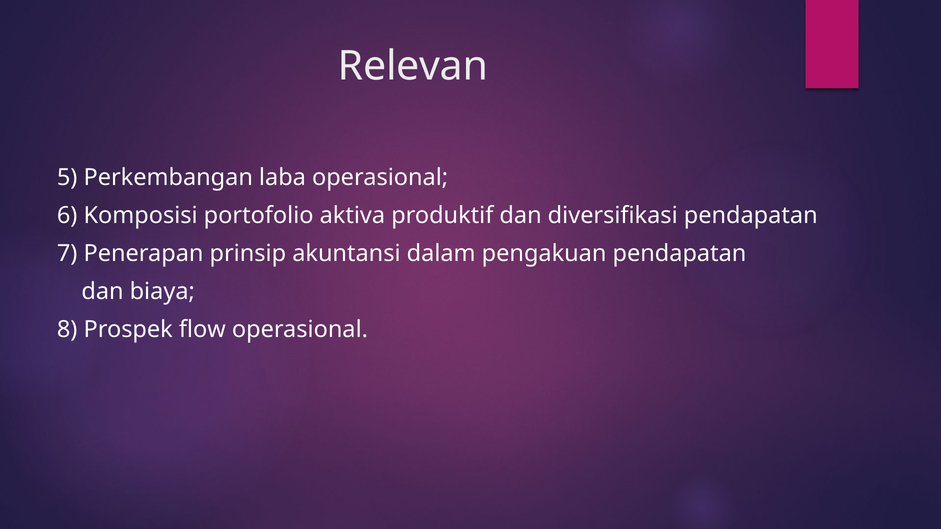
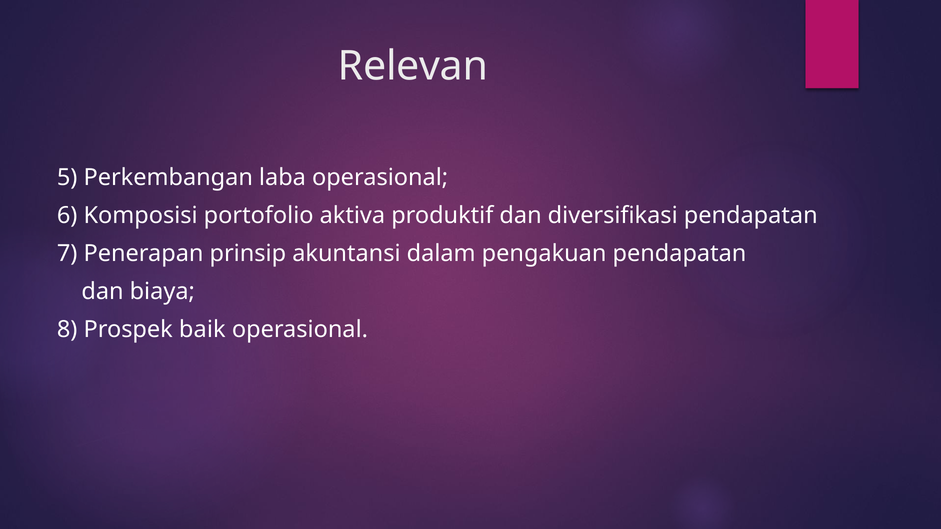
flow: flow -> baik (202, 330)
